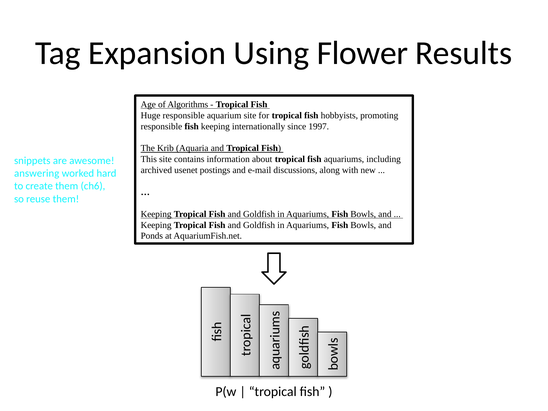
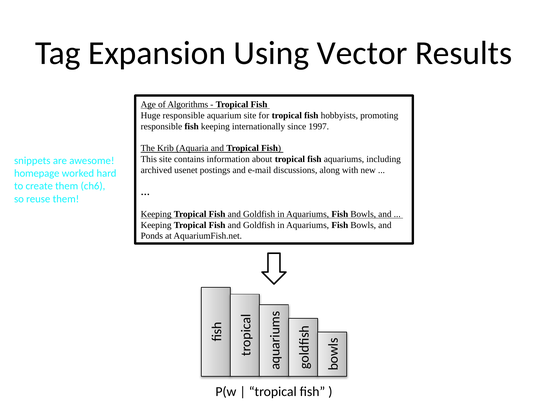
Flower: Flower -> Vector (362, 53)
answering: answering -> homepage (37, 173)
